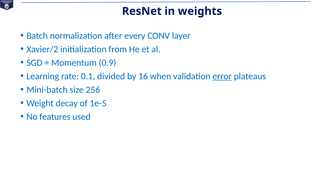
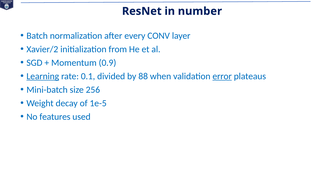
weights: weights -> number (200, 11)
Learning underline: none -> present (43, 76)
16: 16 -> 88 (143, 76)
